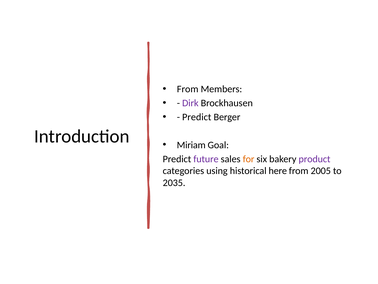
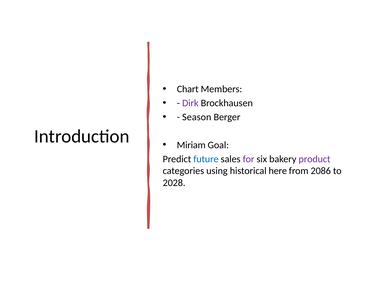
From: From -> Chart (188, 89)
Predict: Predict -> Season (197, 117)
future colour: purple -> blue (206, 159)
for colour: orange -> purple (249, 159)
2005: 2005 -> 2086 (321, 171)
2035: 2035 -> 2028 (174, 183)
